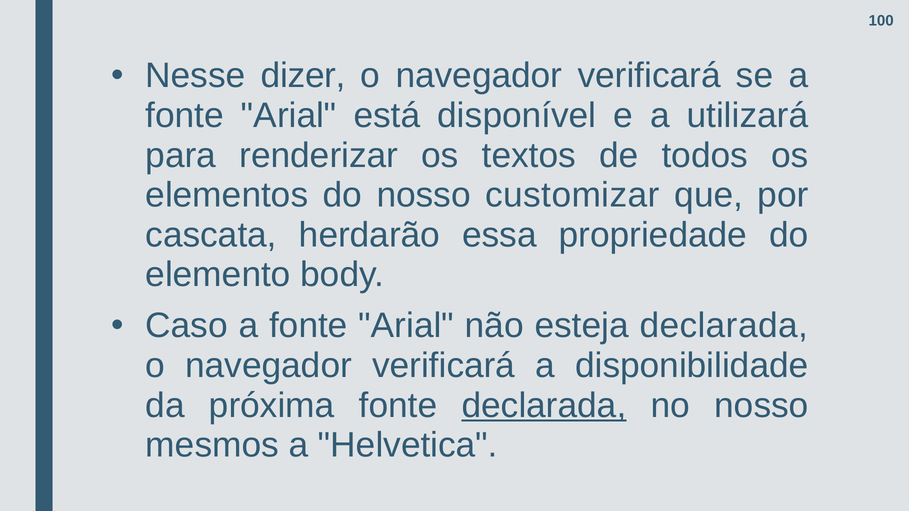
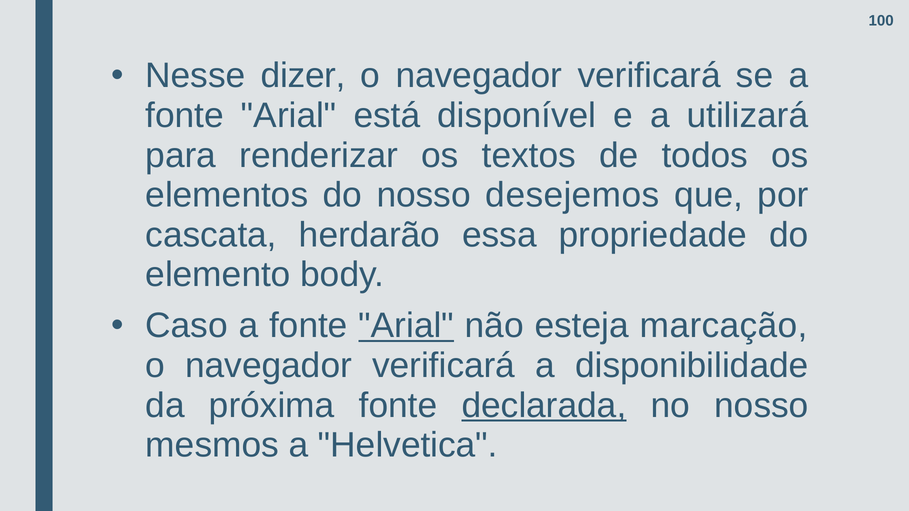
customizar: customizar -> desejemos (572, 195)
Arial underline: none -> present (406, 326)
esteja declarada: declarada -> marcação (724, 326)
